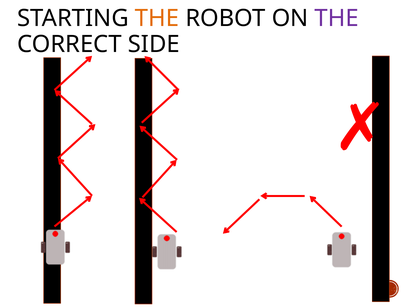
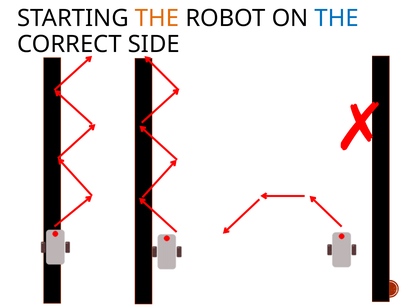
THE colour: purple -> blue (337, 18)
